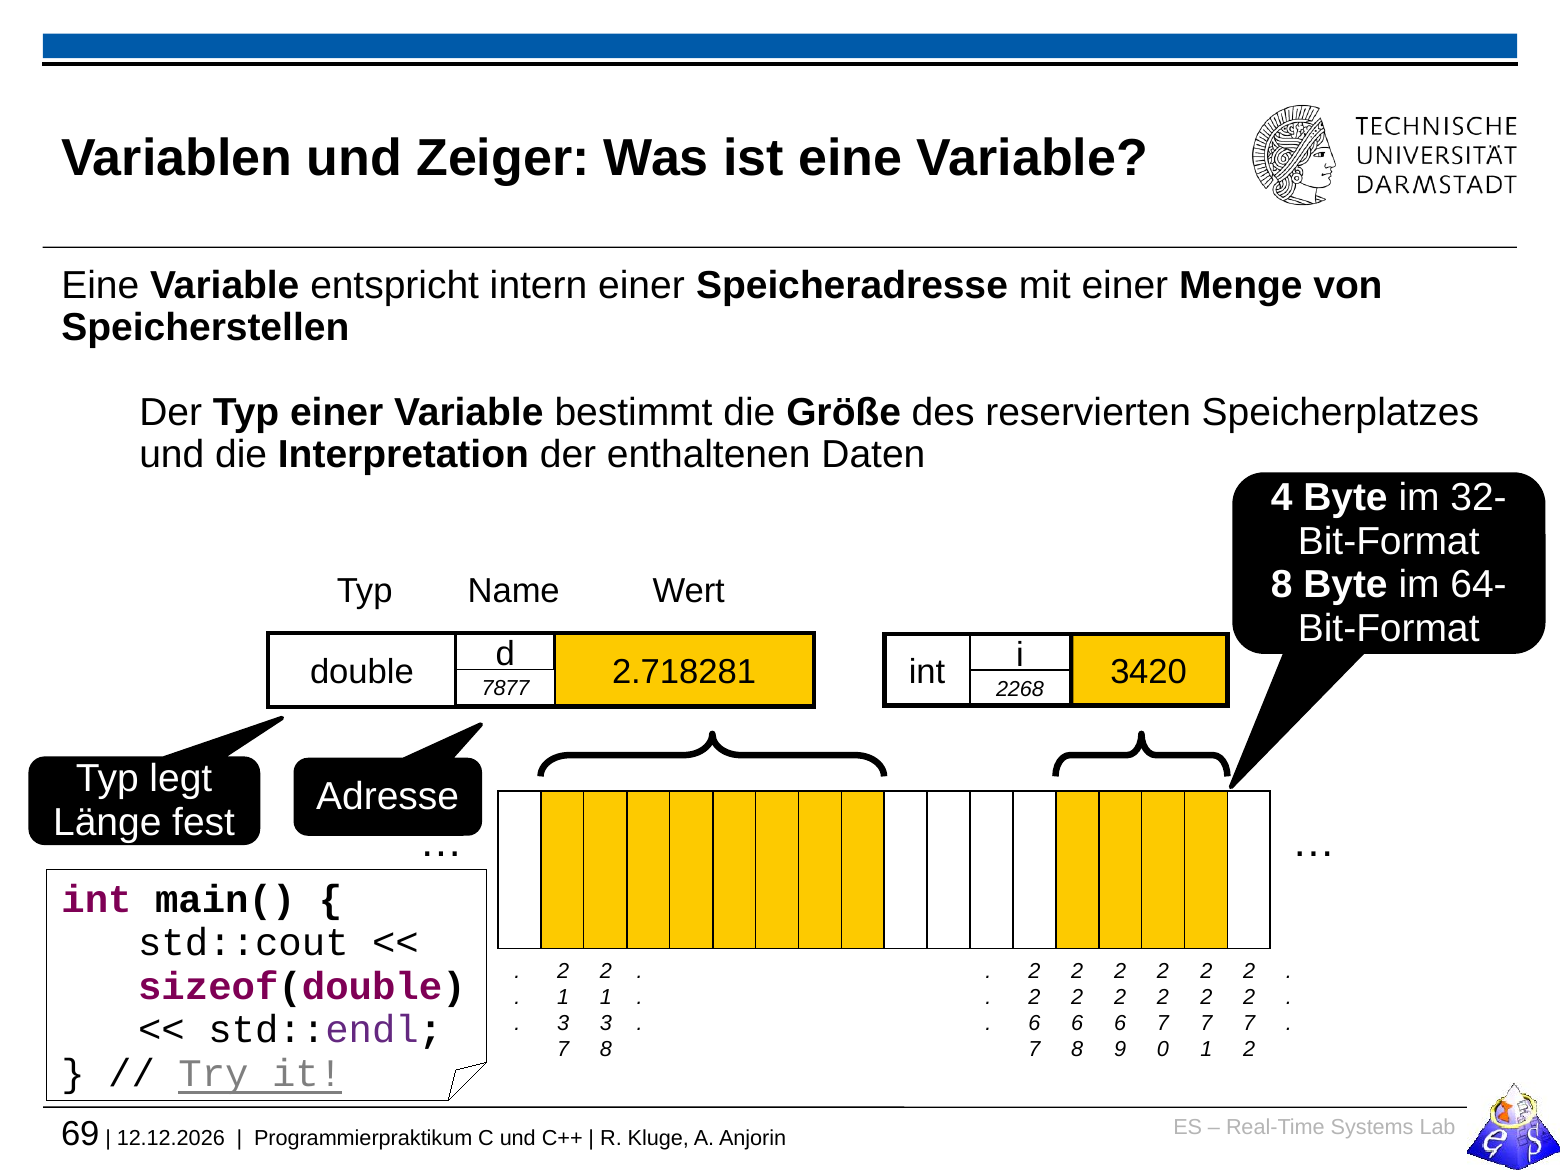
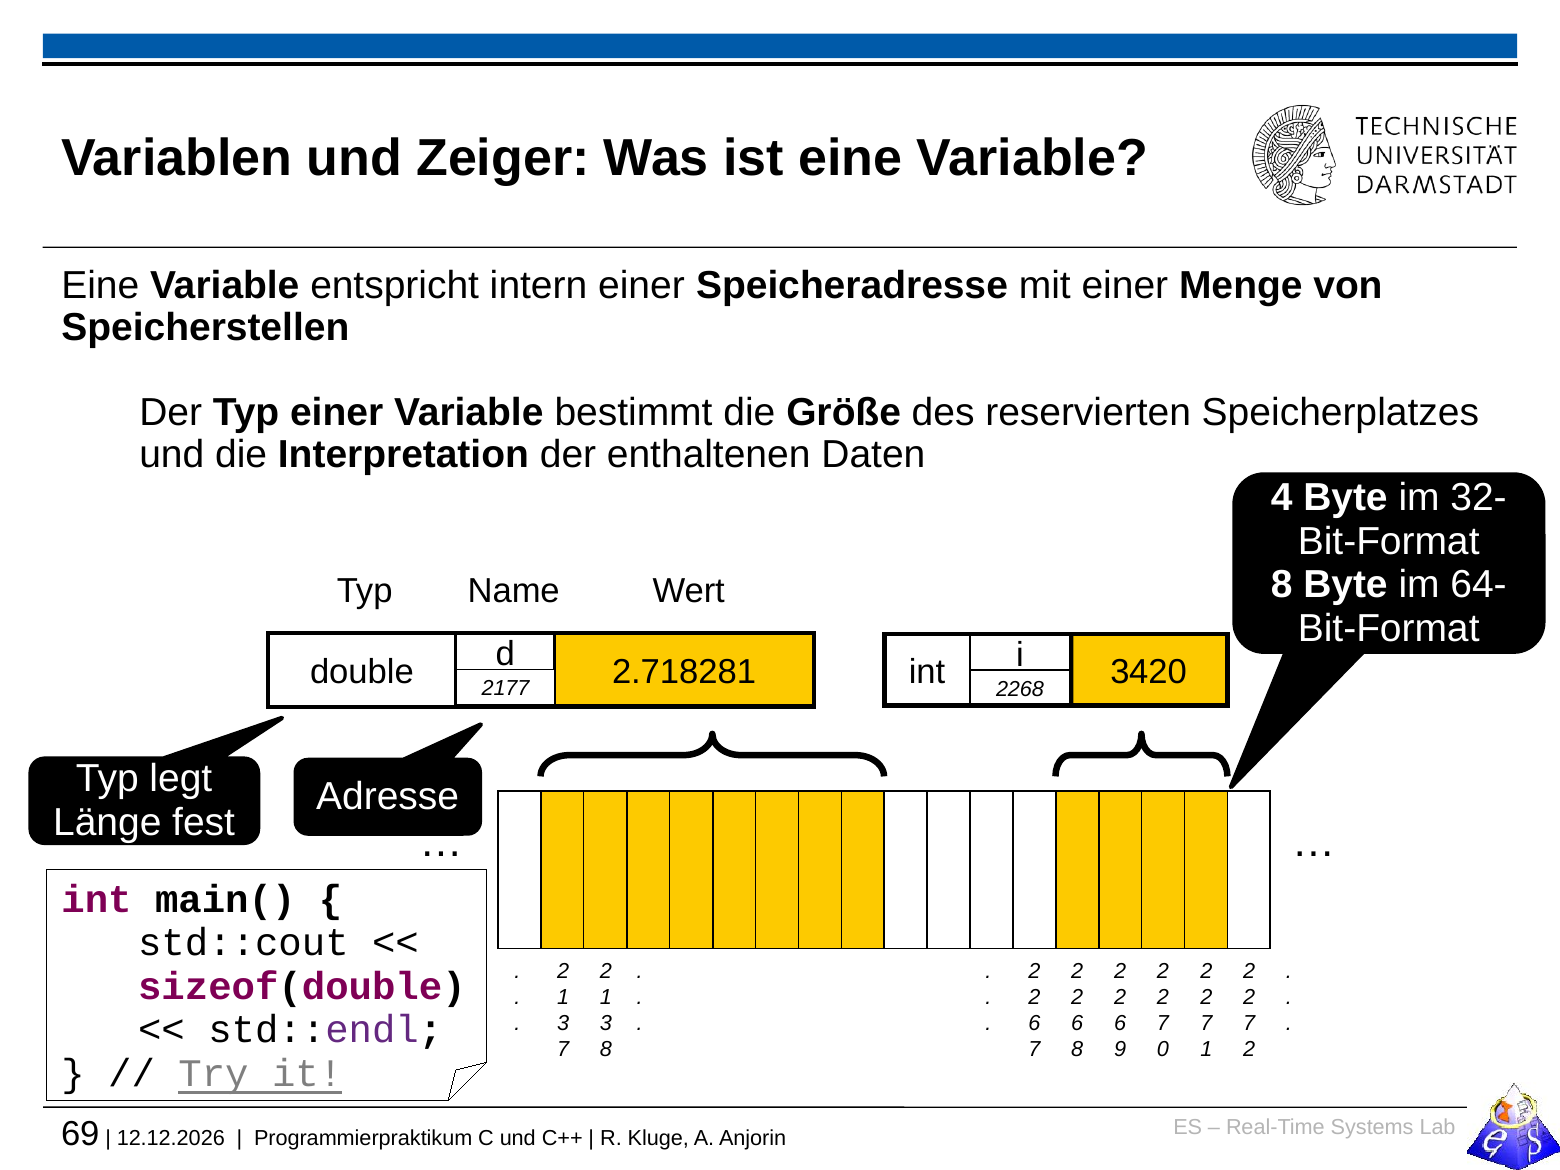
7877: 7877 -> 2177 (506, 689)
